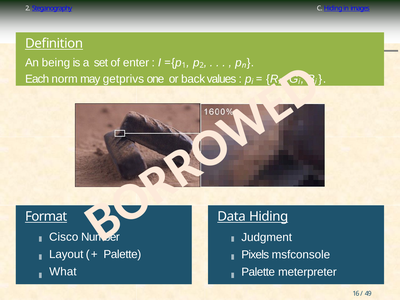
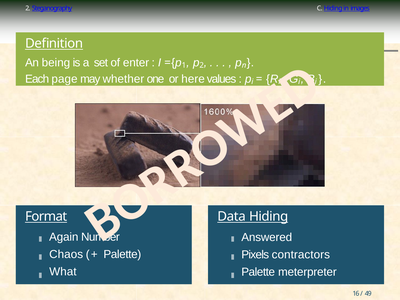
norm: norm -> page (65, 79)
getprivs: getprivs -> whether (123, 79)
back: back -> here (193, 79)
Cisco: Cisco -> Again (64, 237)
Judgment: Judgment -> Answered (267, 237)
Layout: Layout -> Chaos (66, 254)
msfconsole: msfconsole -> contractors (301, 255)
